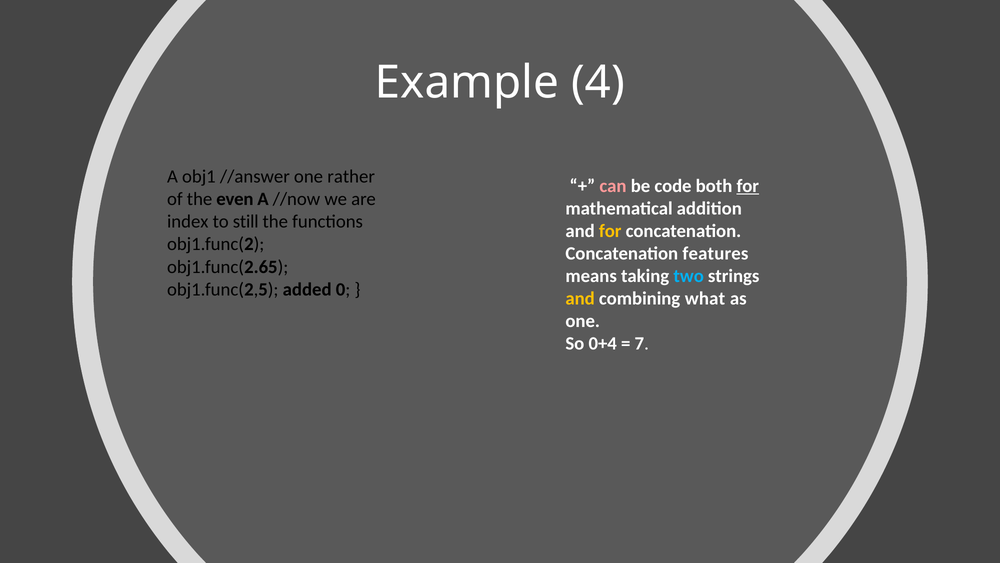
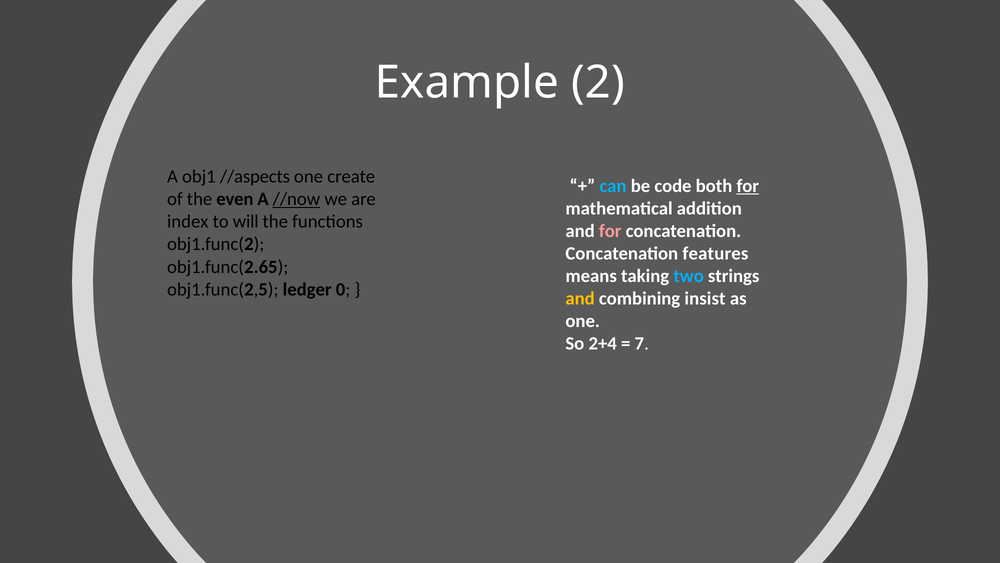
4: 4 -> 2 (598, 83)
//answer: //answer -> //aspects (255, 177)
rather: rather -> create (351, 177)
can colour: pink -> light blue (613, 186)
//now underline: none -> present (296, 199)
still: still -> will (246, 222)
for colour: yellow -> pink (610, 231)
added: added -> ledger (307, 289)
what: what -> insist (705, 298)
0+4: 0+4 -> 2+4 (603, 343)
